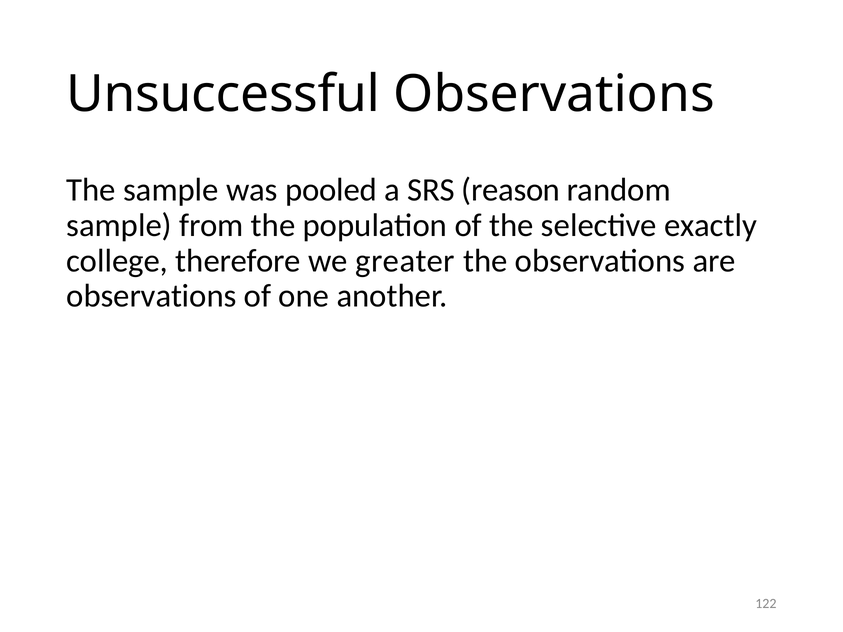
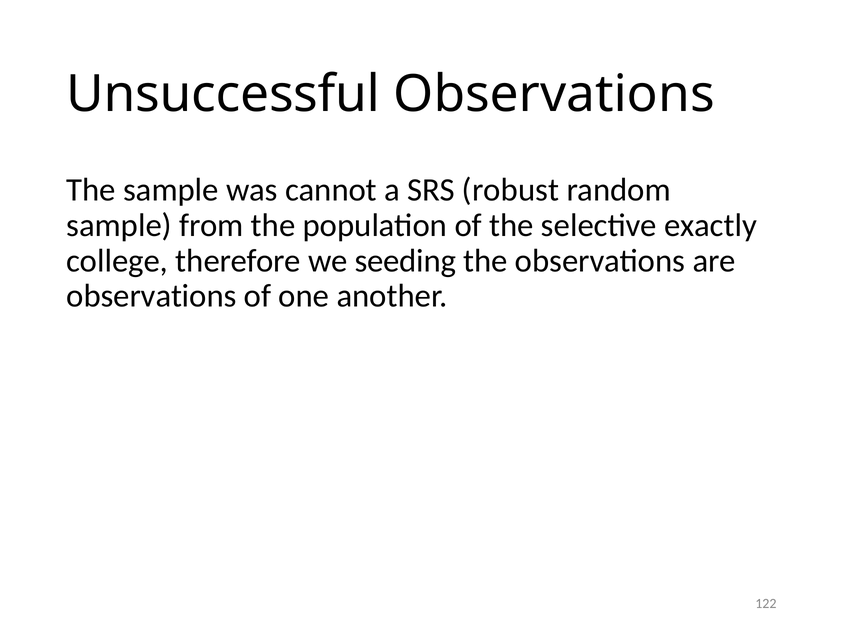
pooled: pooled -> cannot (331, 190)
reason: reason -> robust (511, 190)
greater: greater -> seeding (405, 261)
